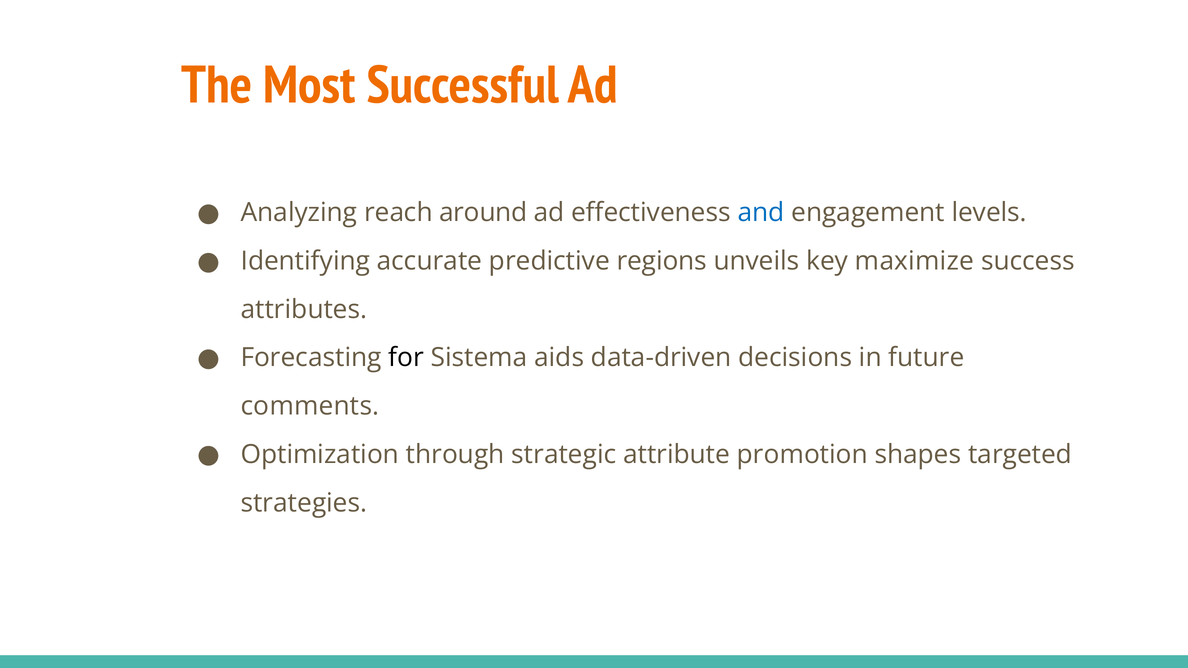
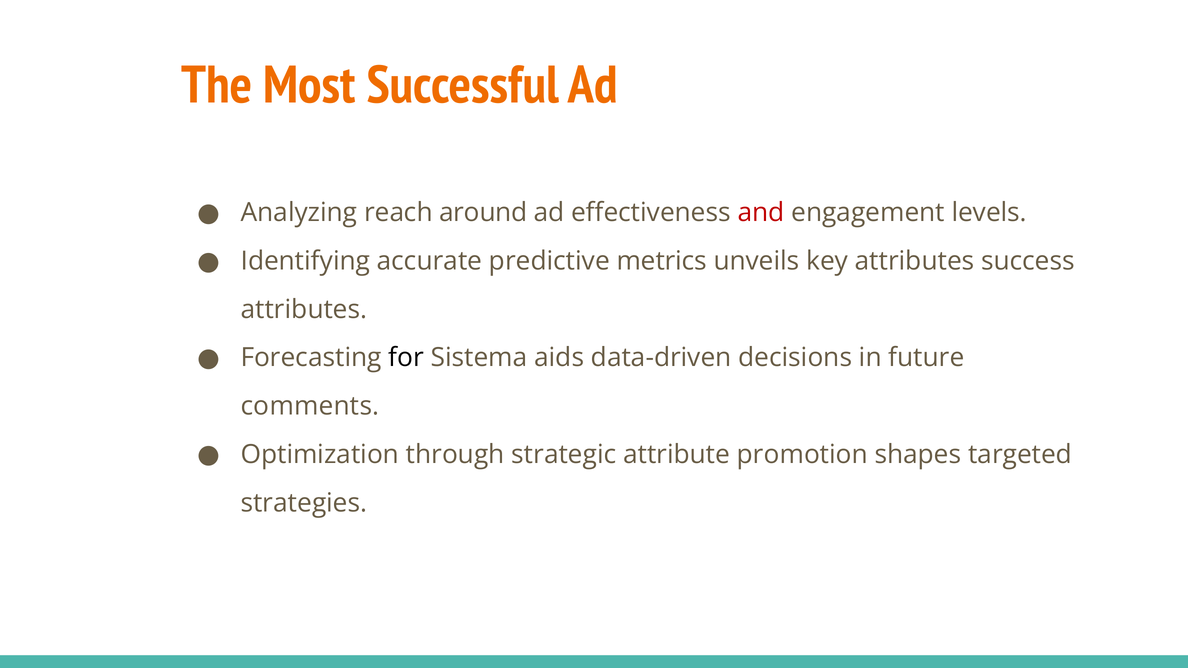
and colour: blue -> red (761, 213)
regions: regions -> metrics (662, 261)
key maximize: maximize -> attributes (915, 261)
